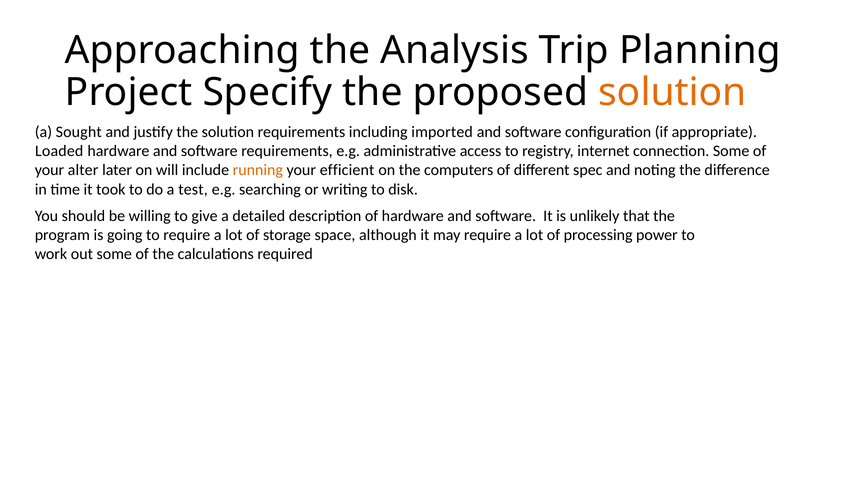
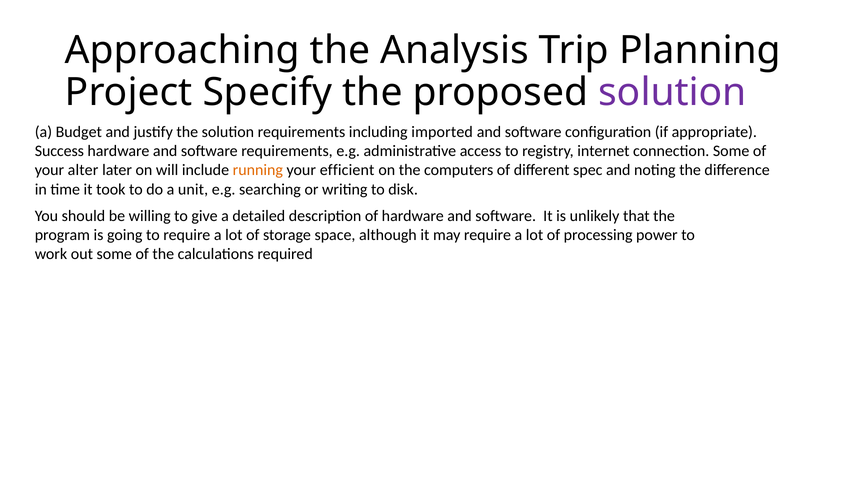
solution colour: orange -> purple (672, 93)
Sought: Sought -> Budget (79, 132)
Loaded: Loaded -> Success (59, 151)
test: test -> unit (193, 189)
